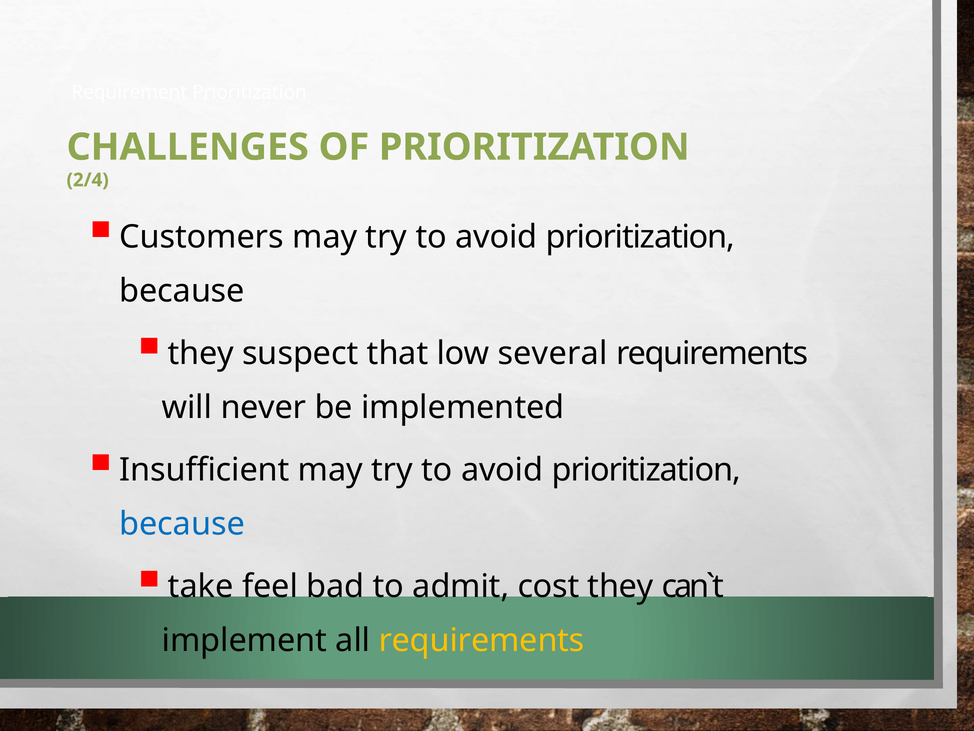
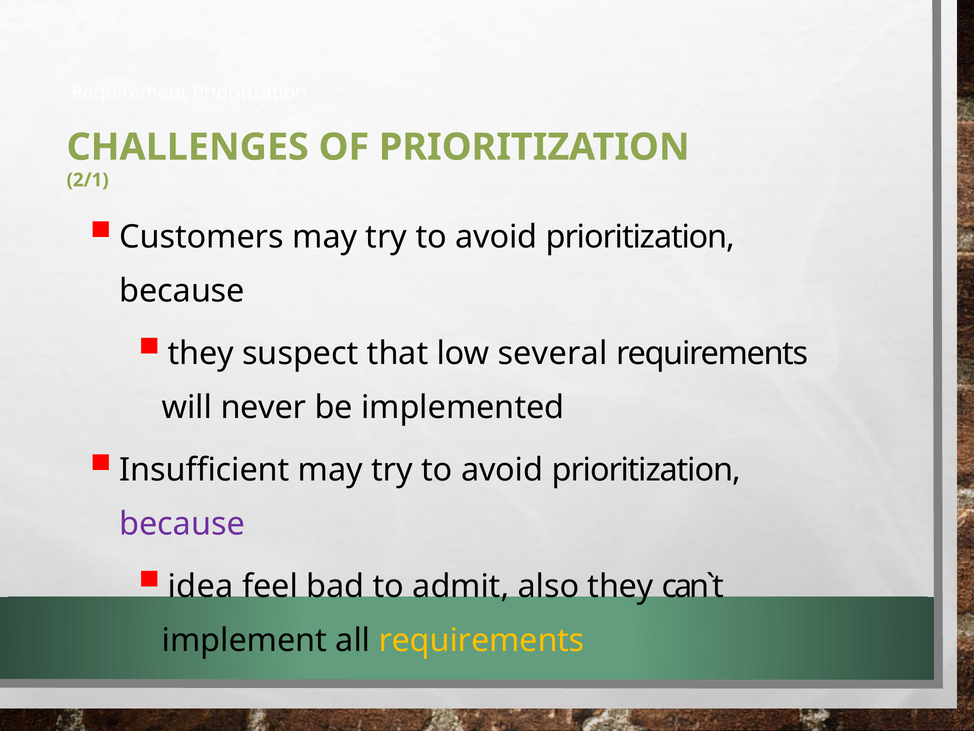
2/4: 2/4 -> 2/1 (88, 180)
because colour: blue -> purple (182, 524)
take: take -> idea (201, 586)
cost: cost -> also (548, 586)
